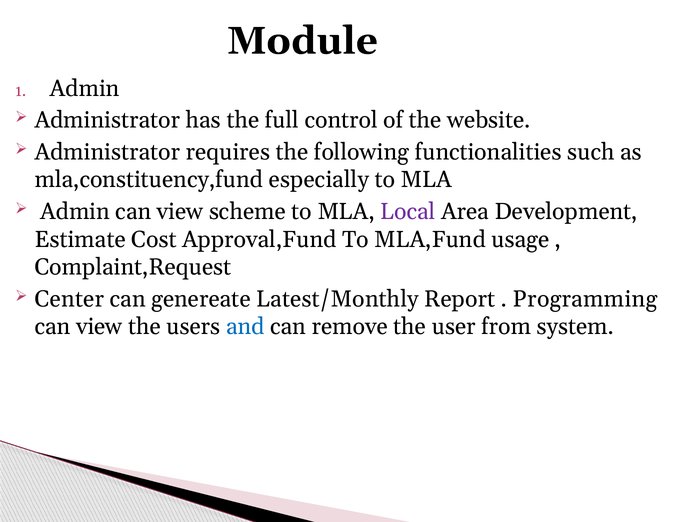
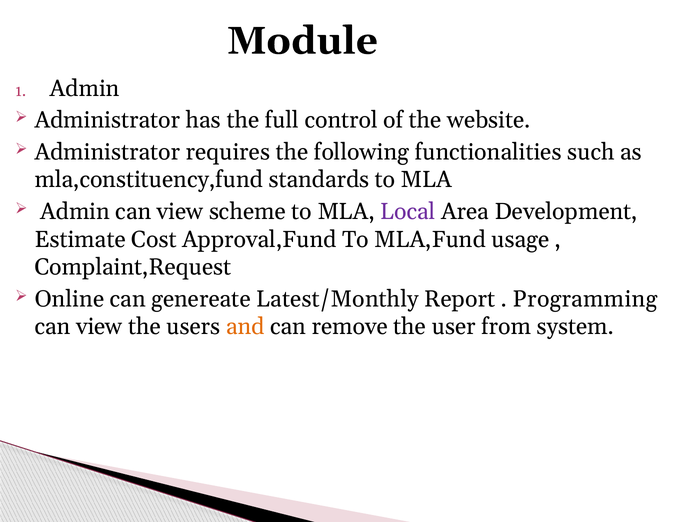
especially: especially -> standards (319, 180)
Center: Center -> Online (69, 298)
and colour: blue -> orange (245, 326)
